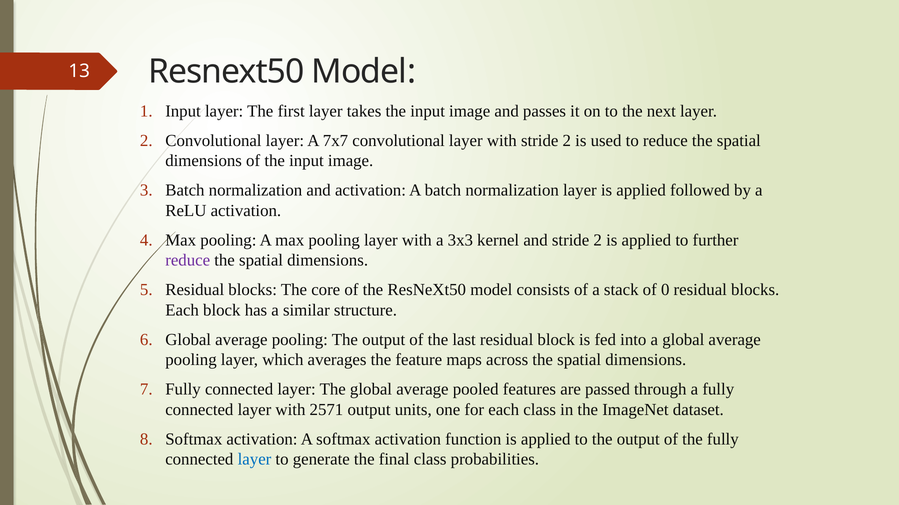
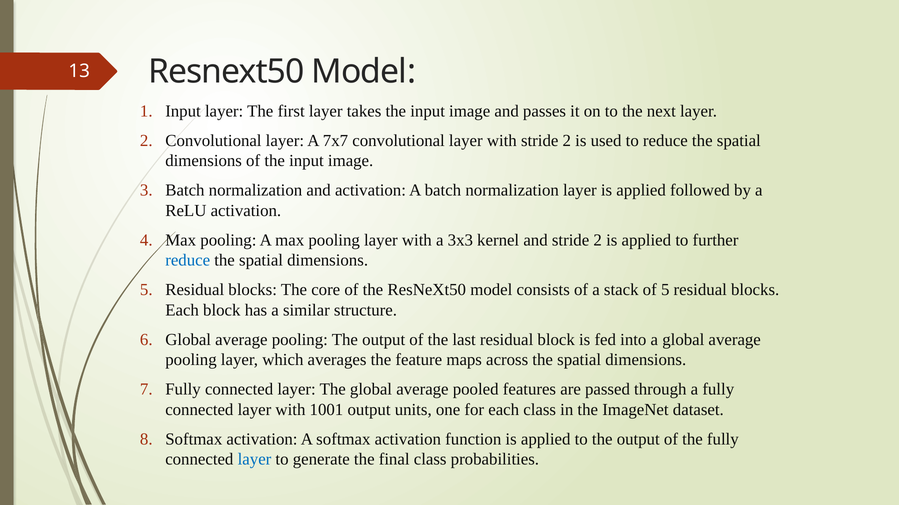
reduce colour: purple -> blue (188, 261)
of 0: 0 -> 5 (665, 290)
2571: 2571 -> 1001 (326, 410)
